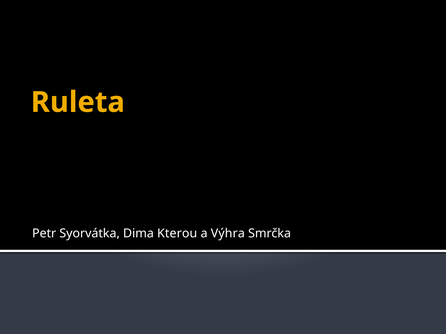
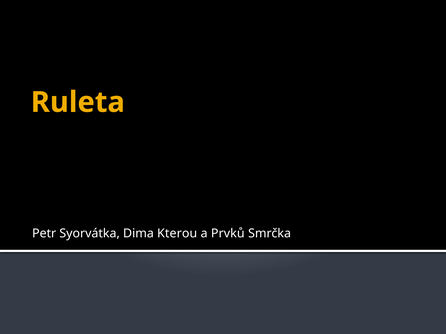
Výhra: Výhra -> Prvků (228, 234)
